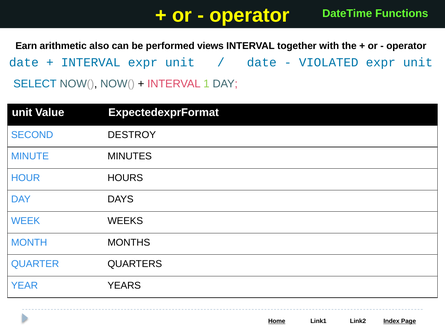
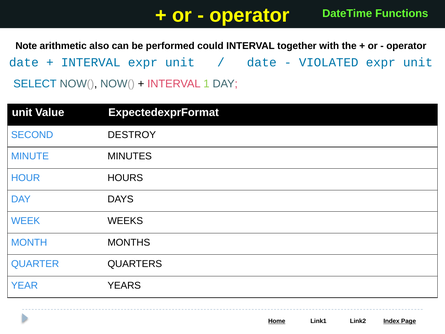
Earn: Earn -> Note (26, 46)
views: views -> could (210, 46)
